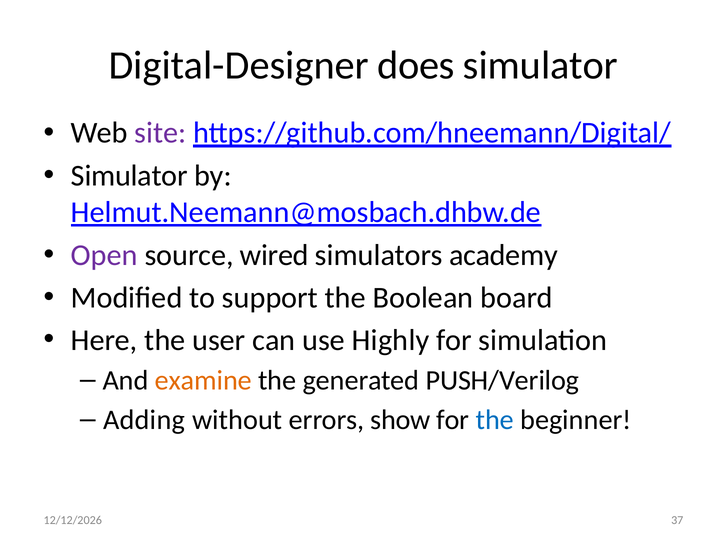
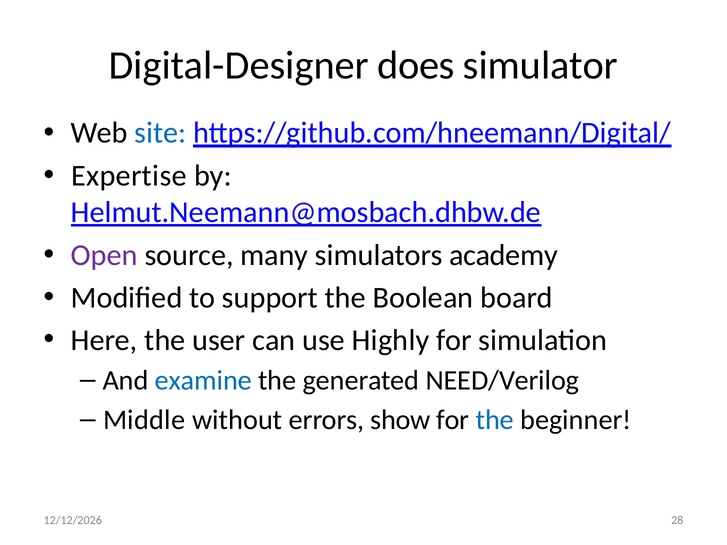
site colour: purple -> blue (160, 133)
Simulator: Simulator -> Expertise (129, 176)
wired: wired -> many (274, 255)
examine colour: orange -> blue (203, 381)
PUSH/Verilog: PUSH/Verilog -> NEED/Verilog (502, 381)
Adding: Adding -> Middle (144, 420)
37: 37 -> 28 (677, 521)
